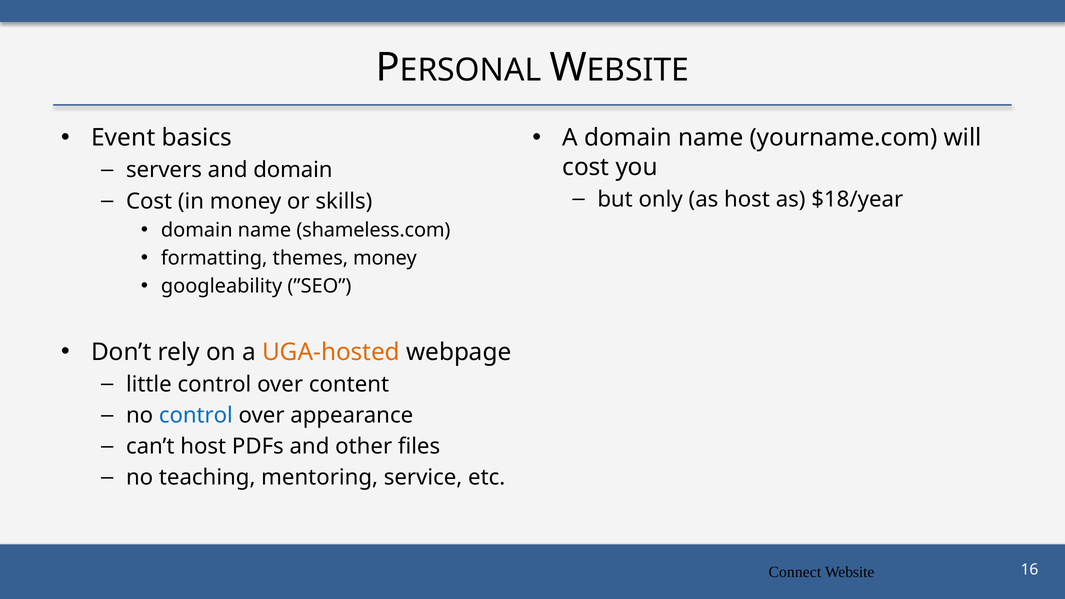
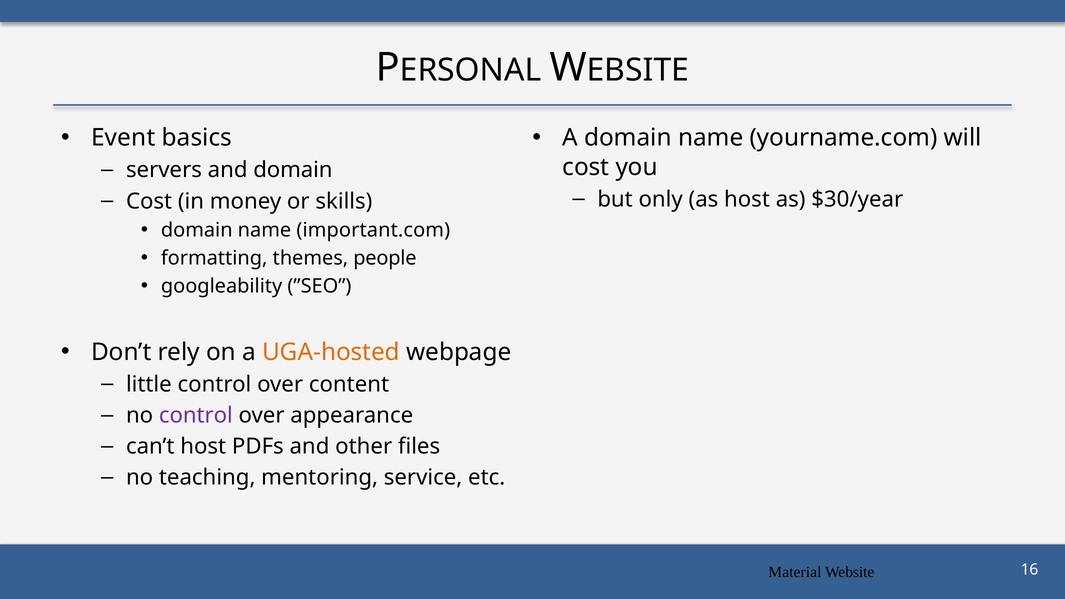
$18/year: $18/year -> $30/year (857, 199)
shameless.com: shameless.com -> important.com (373, 230)
themes money: money -> people (385, 258)
control colour: blue -> purple (196, 416)
Connect: Connect -> Material (795, 572)
